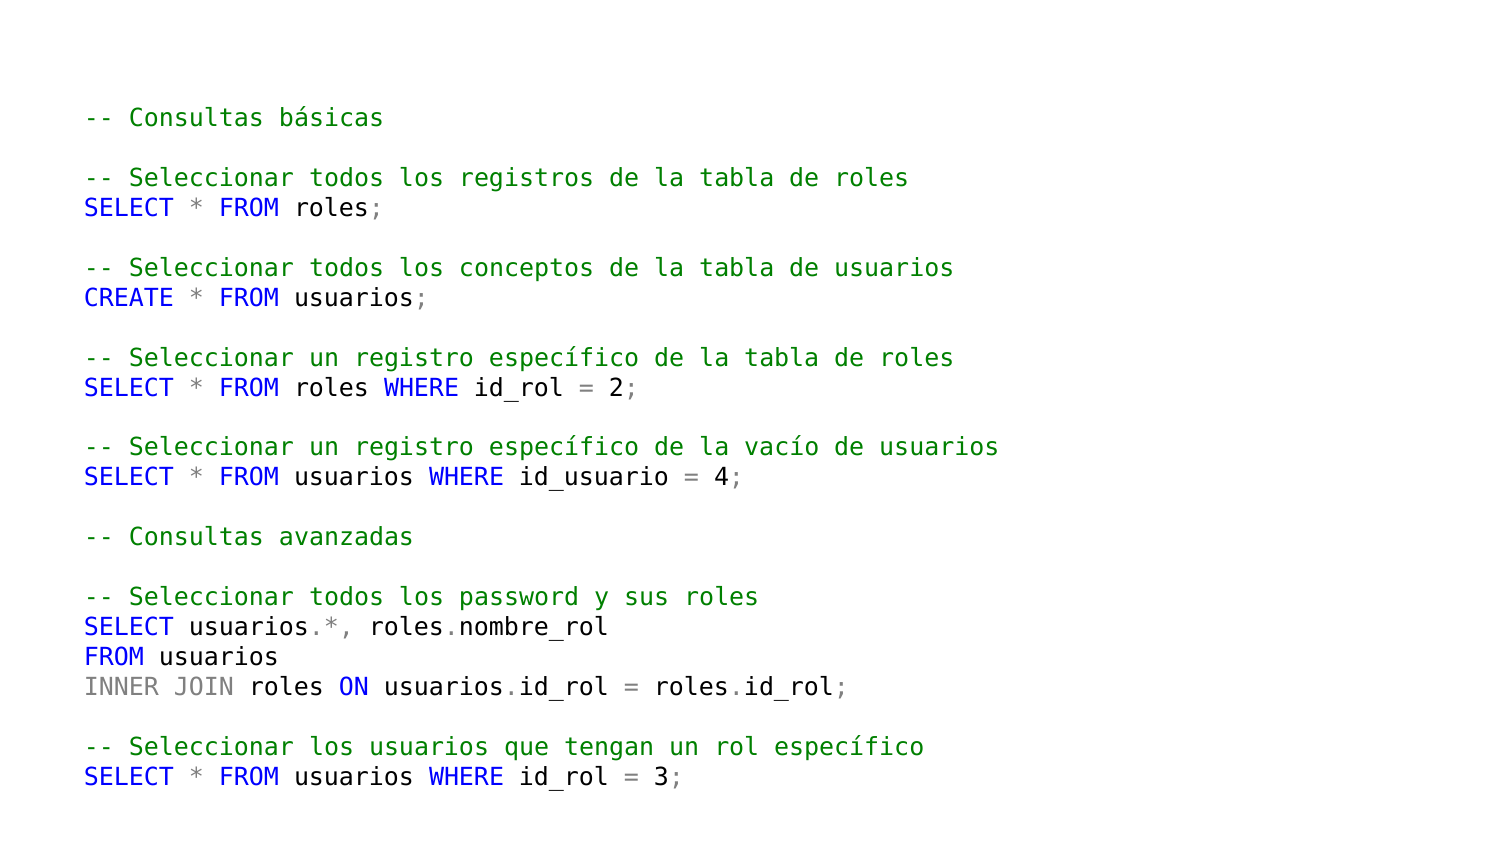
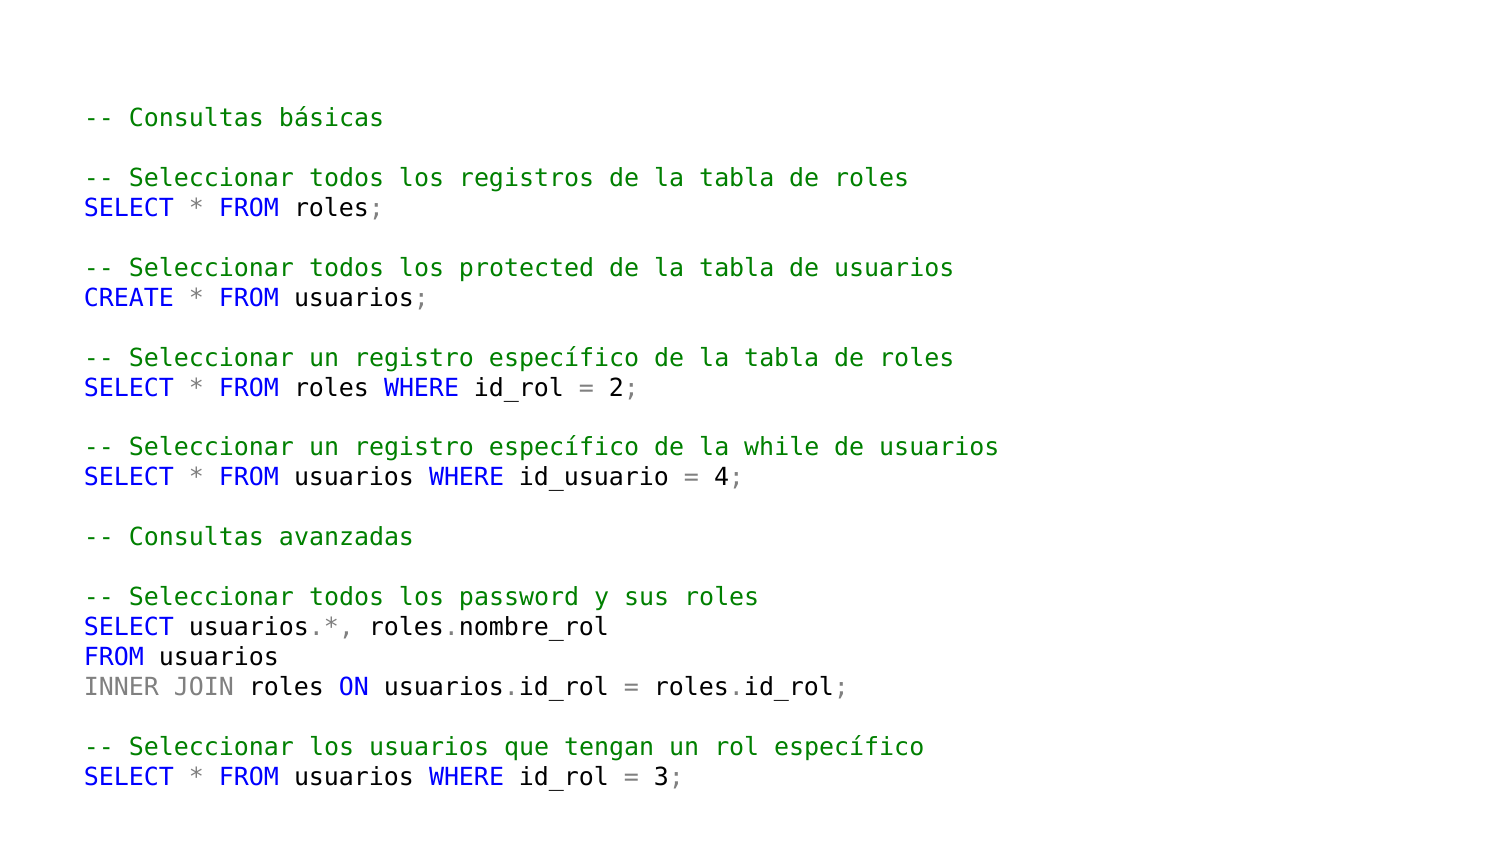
conceptos: conceptos -> protected (527, 268)
vacío: vacío -> while (782, 448)
